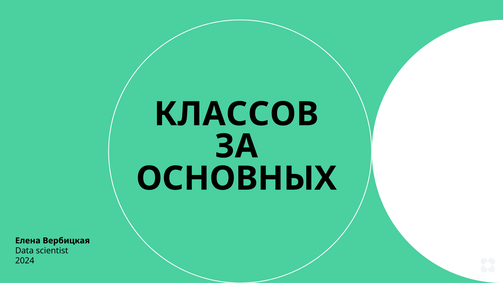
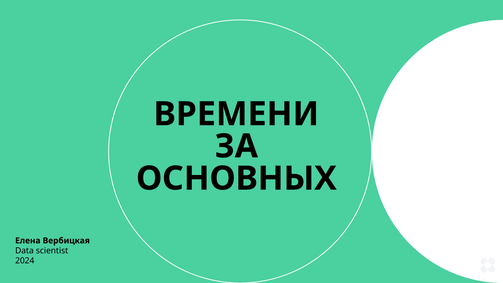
КЛАССОВ: КЛАССОВ -> ВРЕМЕНИ (236, 114)
